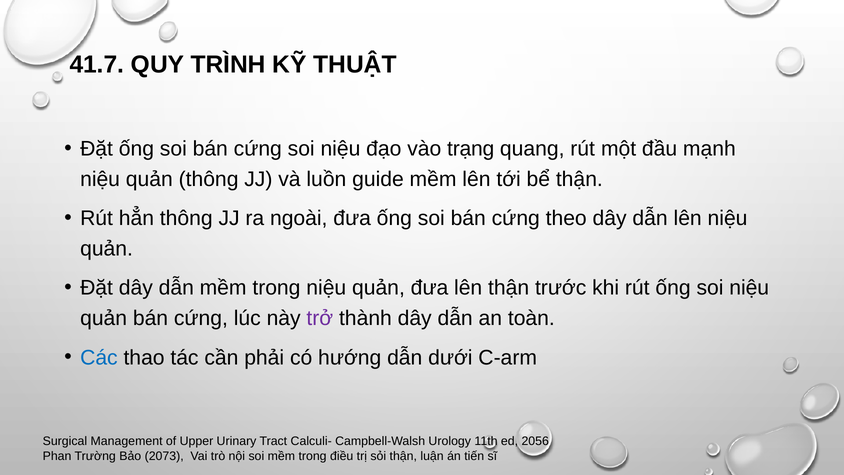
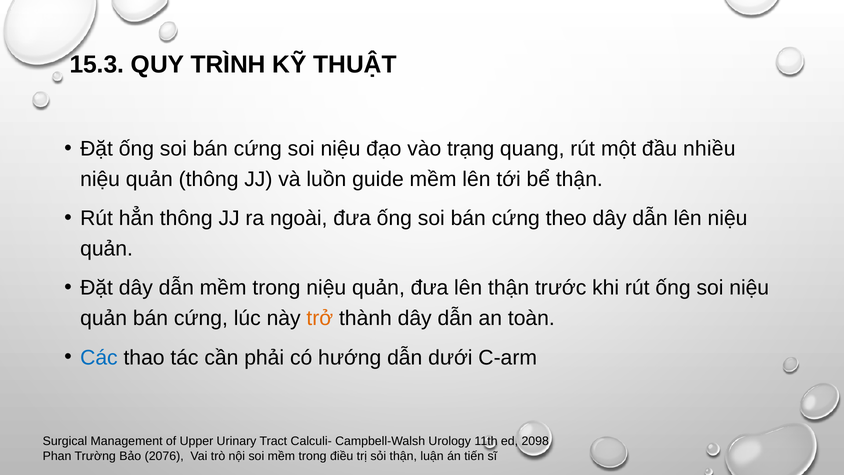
41.7: 41.7 -> 15.3 (97, 65)
mạnh: mạnh -> nhiều (709, 149)
trở colour: purple -> orange (320, 318)
2056: 2056 -> 2098 (535, 441)
2073: 2073 -> 2076 (164, 456)
